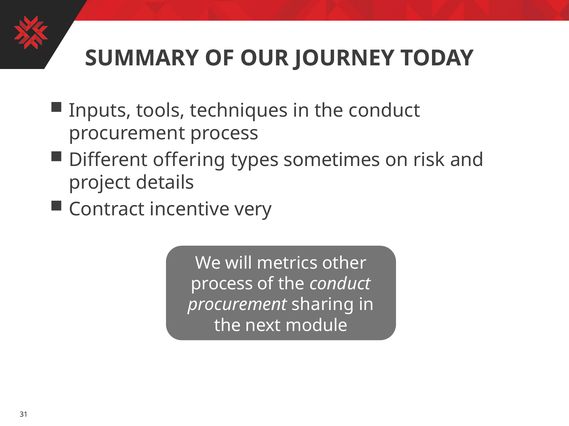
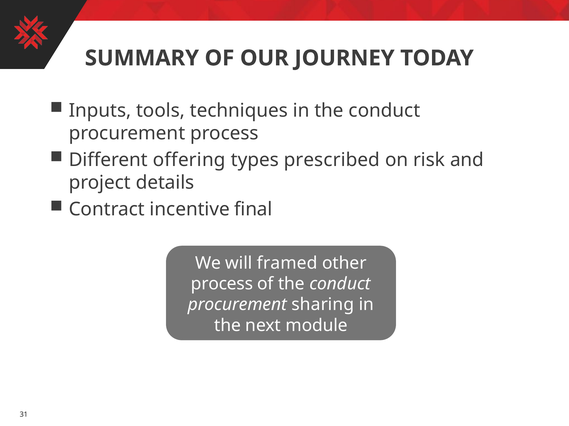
sometimes: sometimes -> prescribed (332, 160)
very: very -> final (253, 210)
metrics: metrics -> framed (287, 263)
